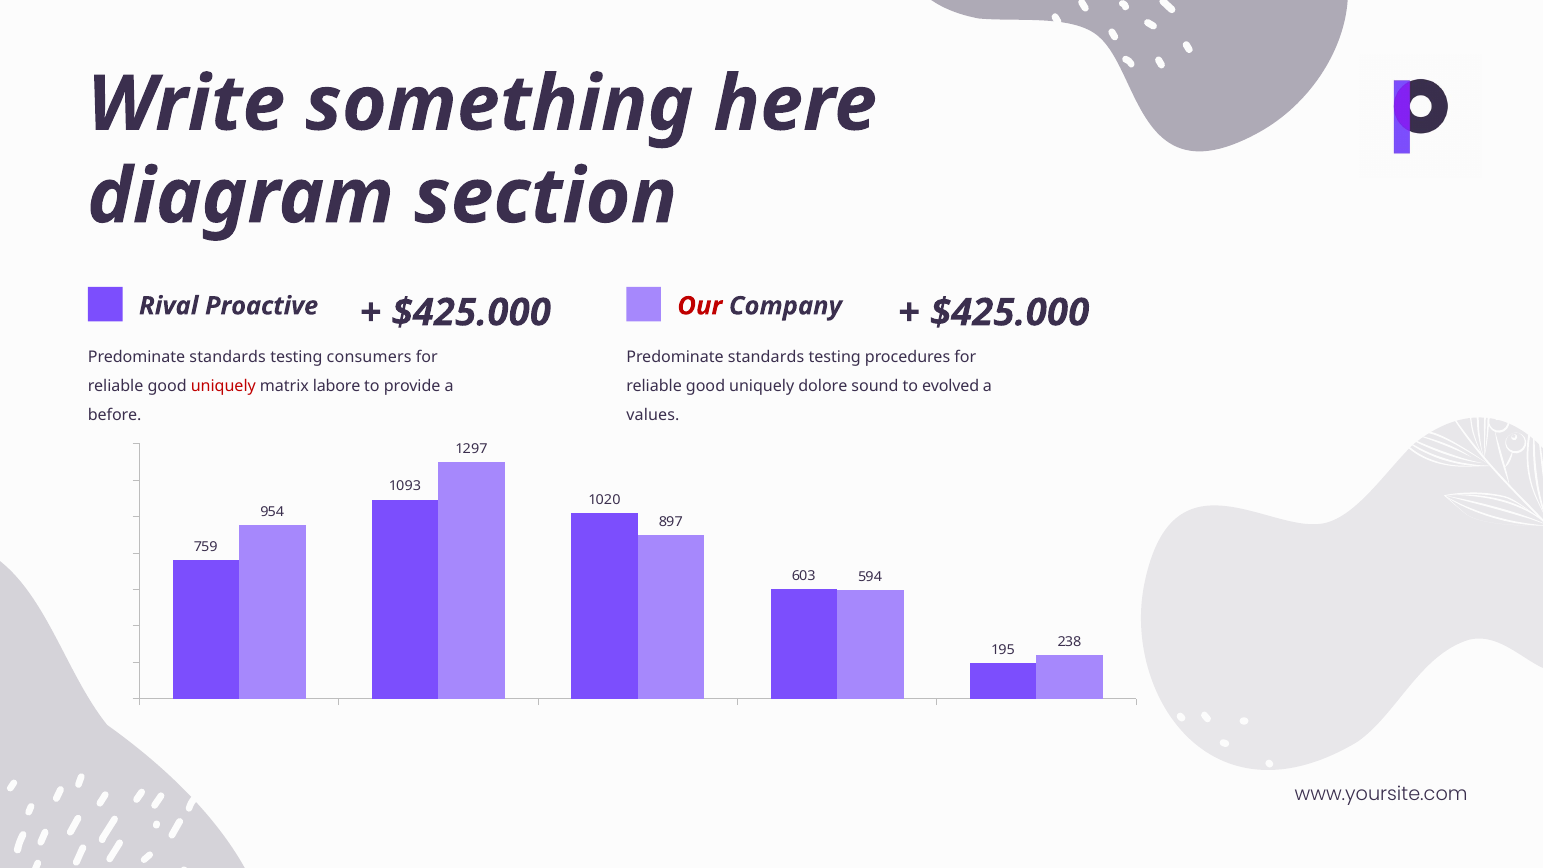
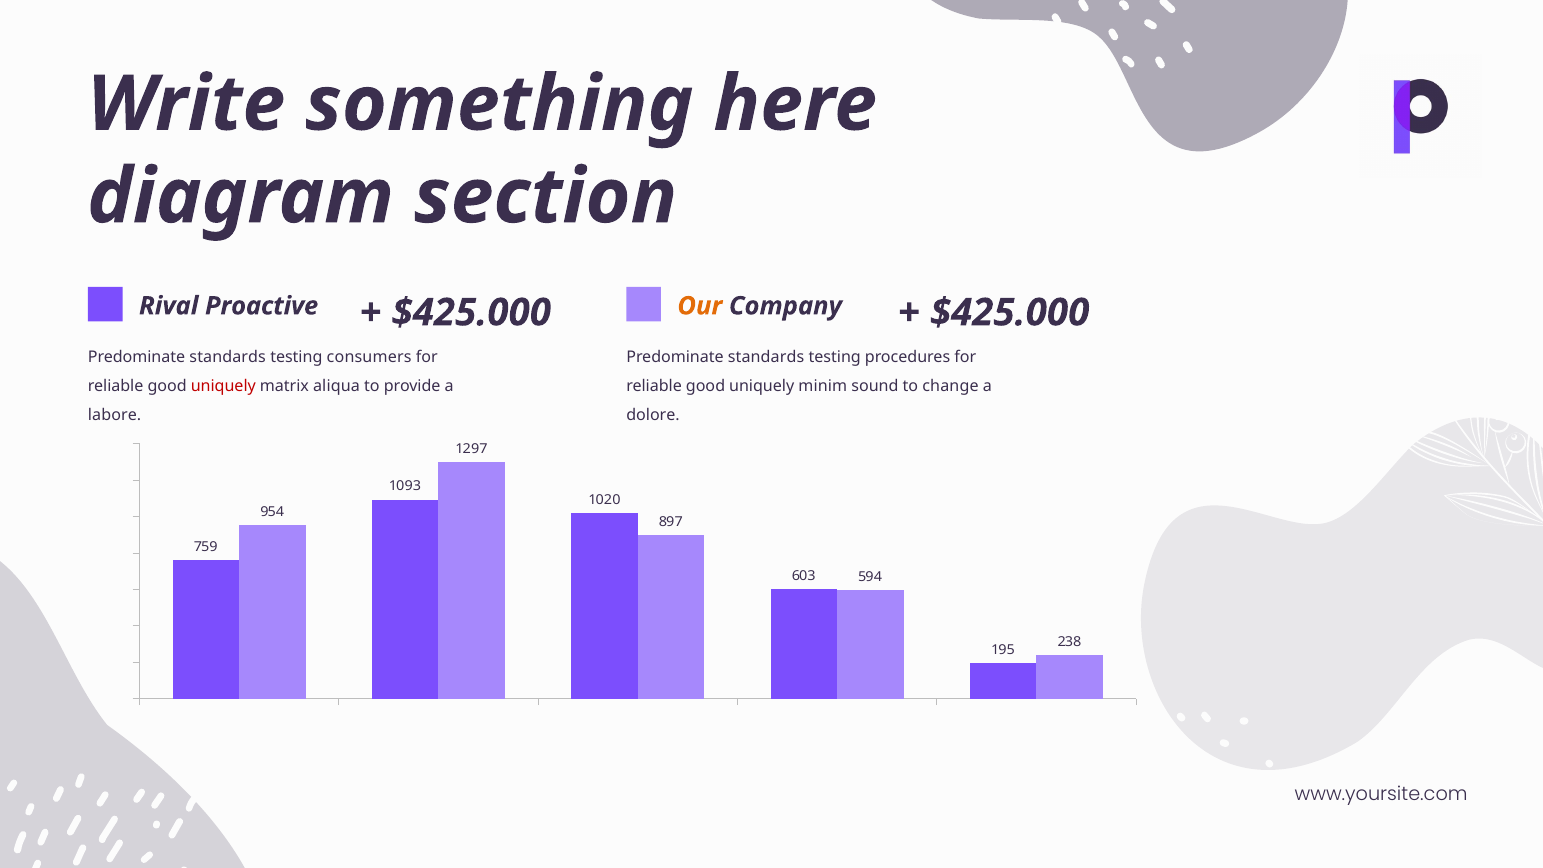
Our colour: red -> orange (700, 306)
labore: labore -> aliqua (336, 386)
dolore: dolore -> minim (823, 386)
evolved: evolved -> change (950, 386)
before: before -> labore (115, 415)
values: values -> dolore (653, 415)
